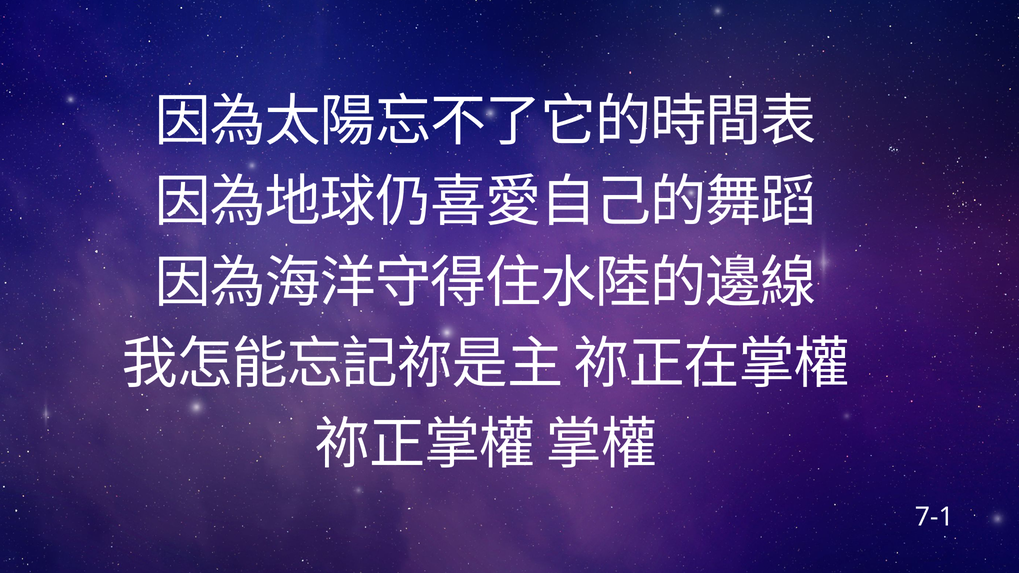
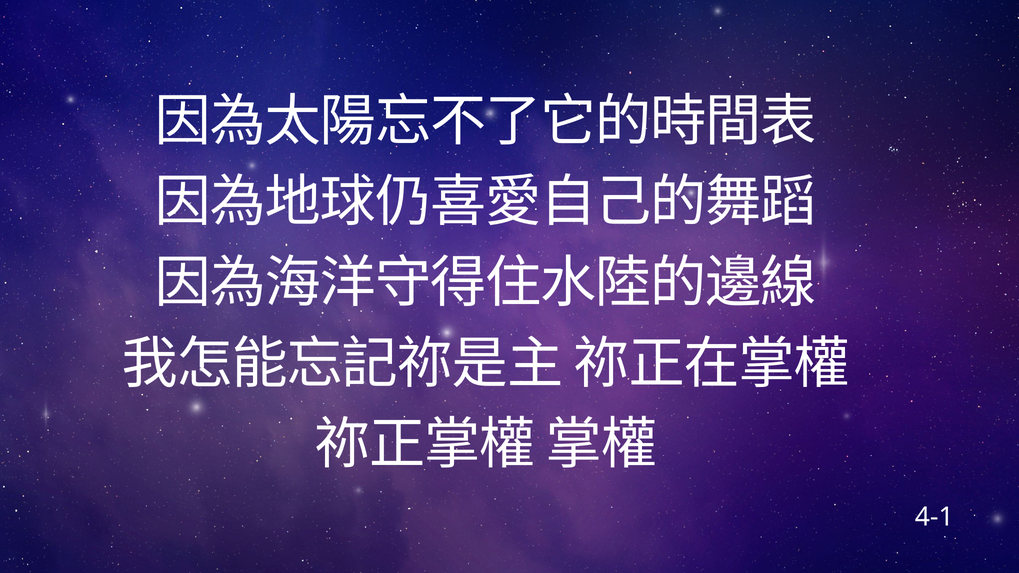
7-1: 7-1 -> 4-1 (934, 517)
